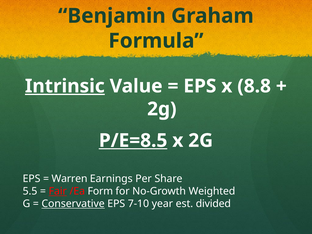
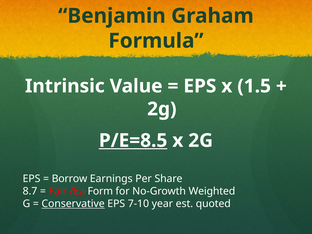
Intrinsic underline: present -> none (65, 86)
8.8: 8.8 -> 1.5 (254, 86)
Warren: Warren -> Borrow (69, 179)
5.5: 5.5 -> 8.7 (30, 191)
Fair underline: present -> none (58, 191)
divided: divided -> quoted (213, 204)
